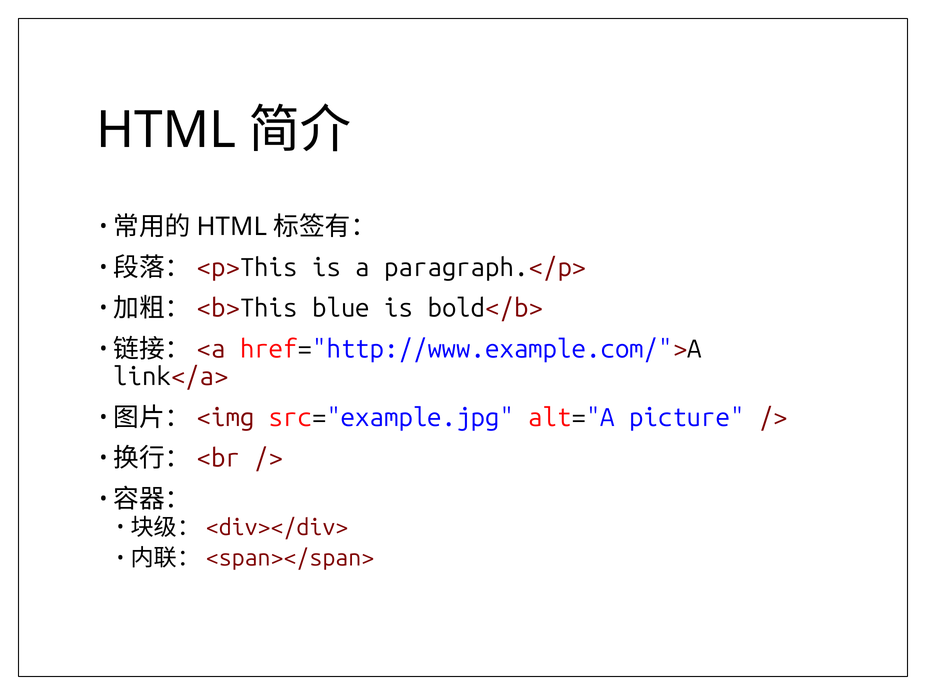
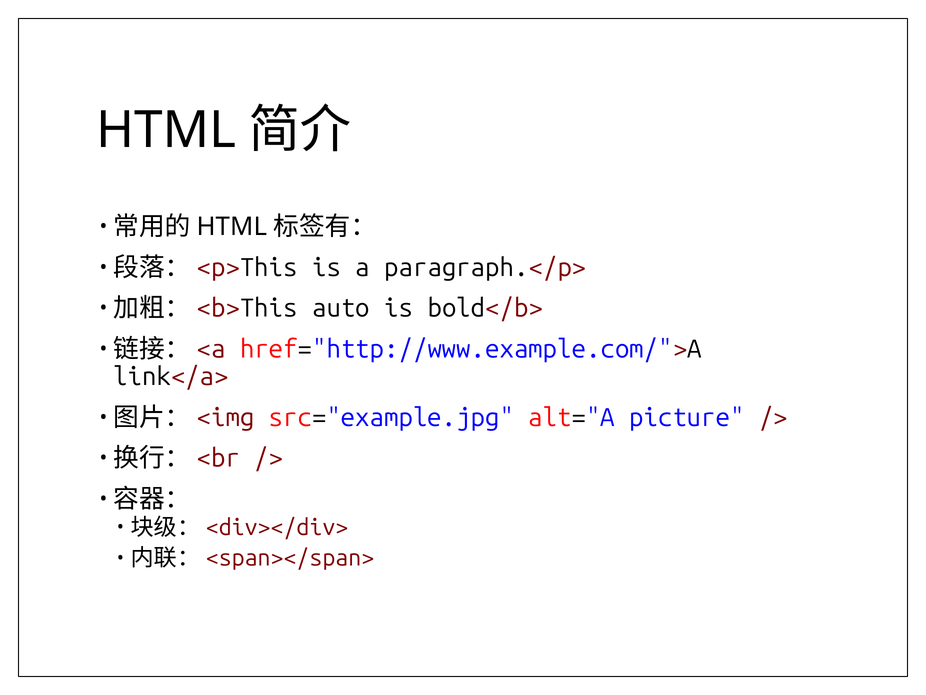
blue: blue -> auto (341, 308)
